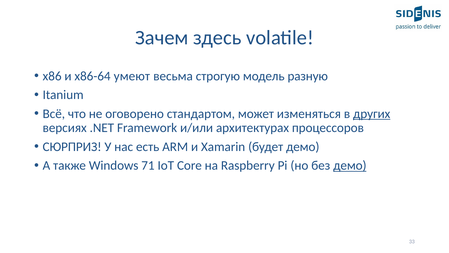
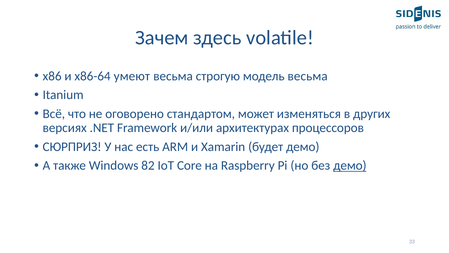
модель разную: разную -> весьма (308, 76)
других underline: present -> none (372, 114)
71: 71 -> 82 (148, 165)
